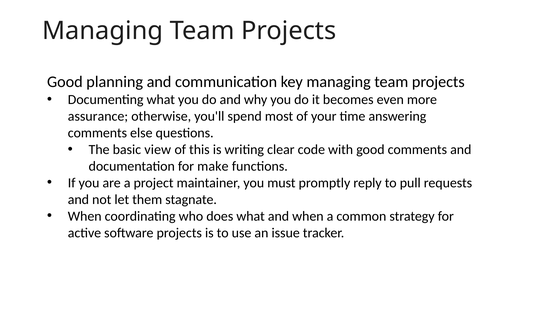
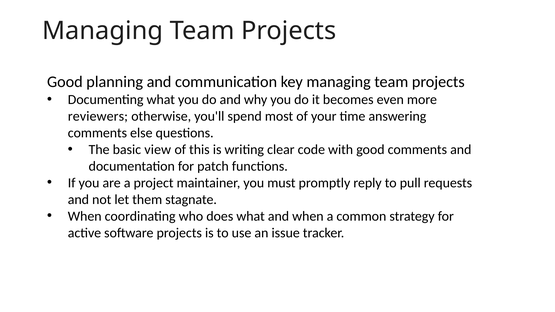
assurance: assurance -> reviewers (98, 116)
make: make -> patch (213, 166)
